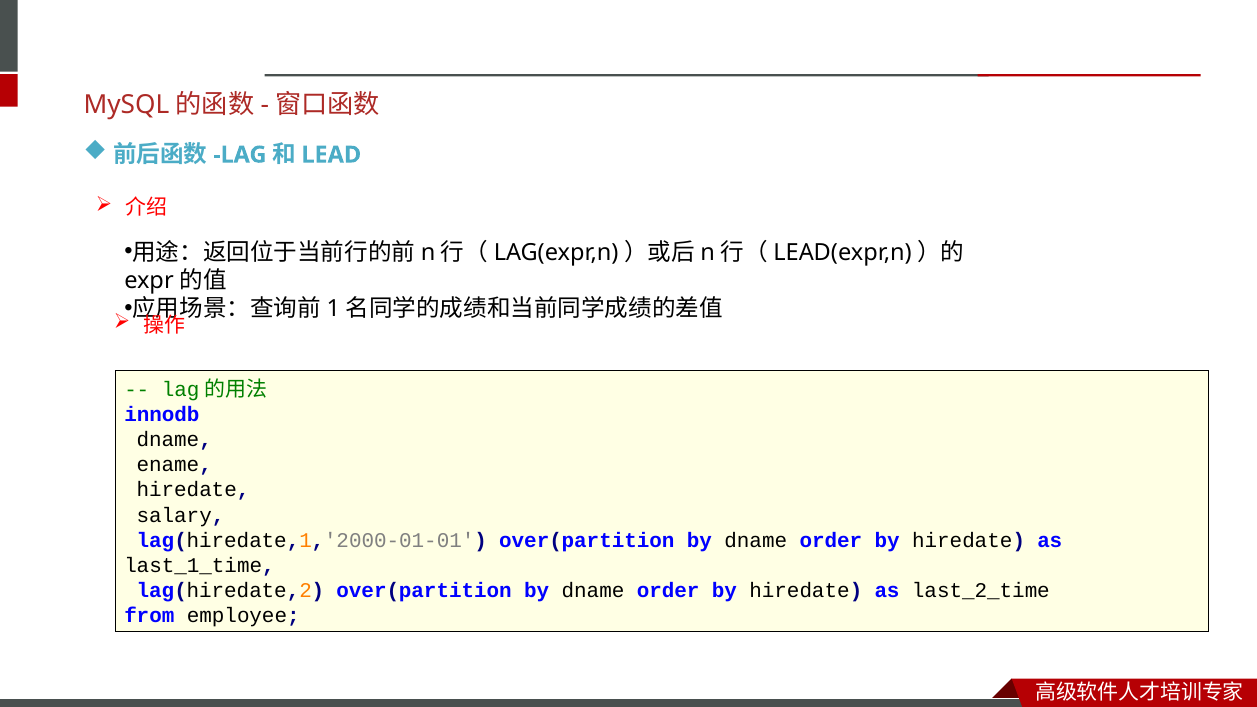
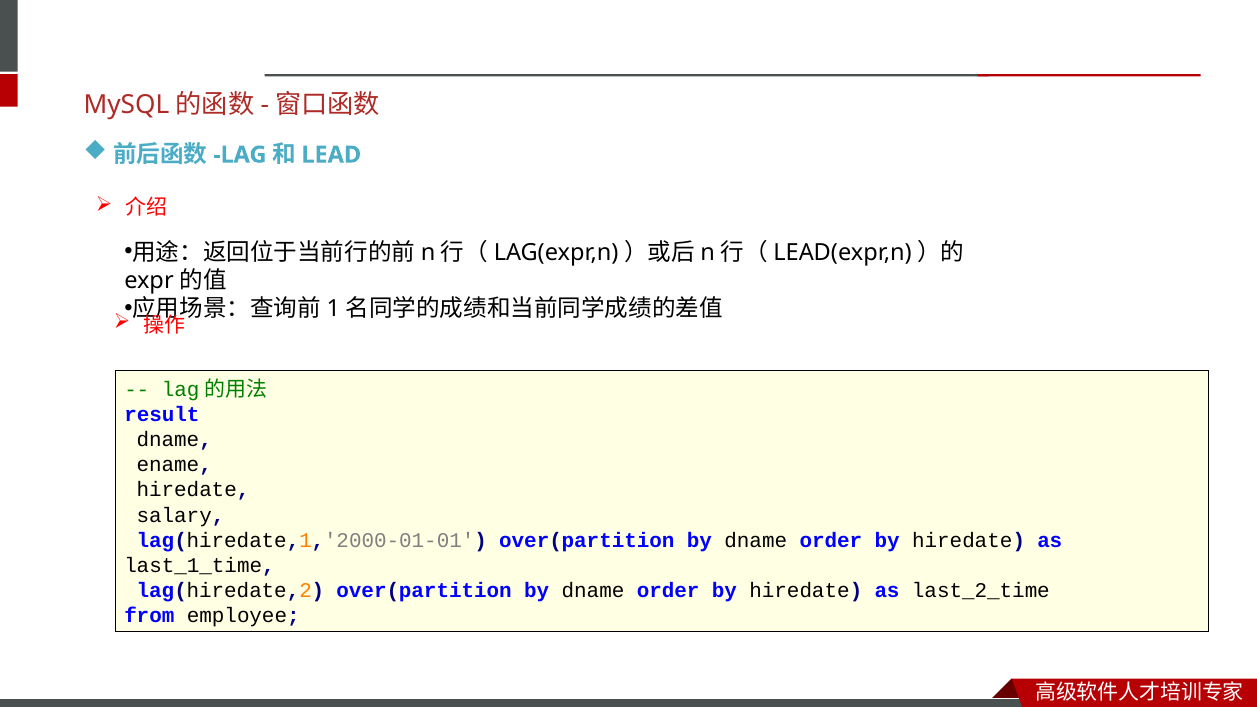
innodb: innodb -> result (162, 415)
